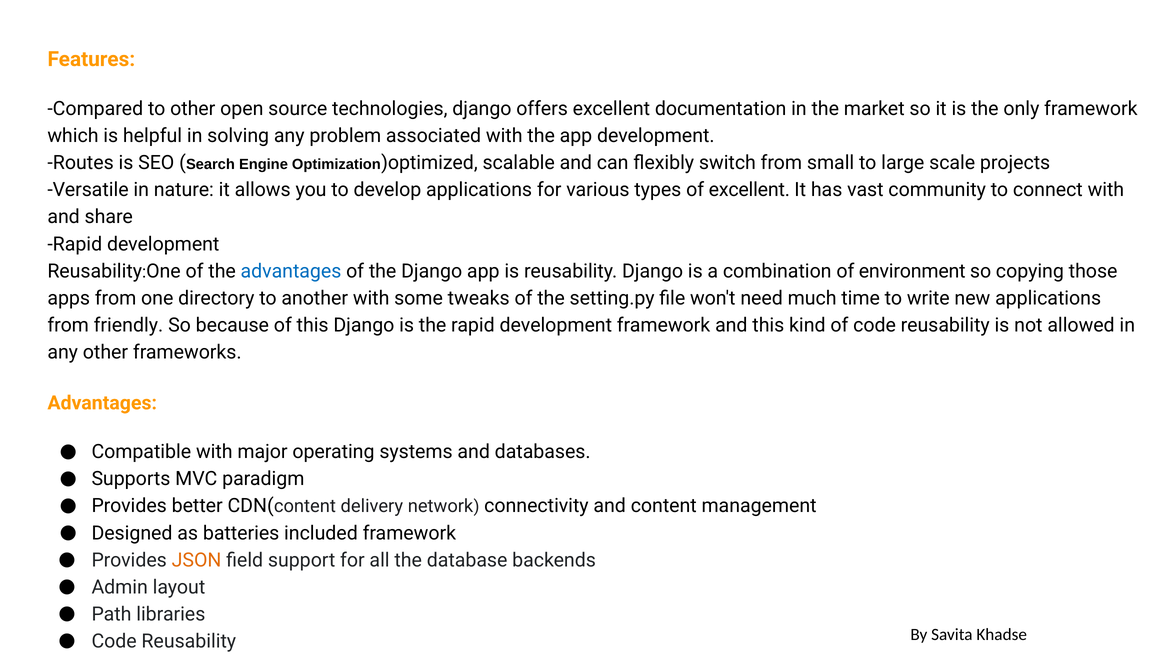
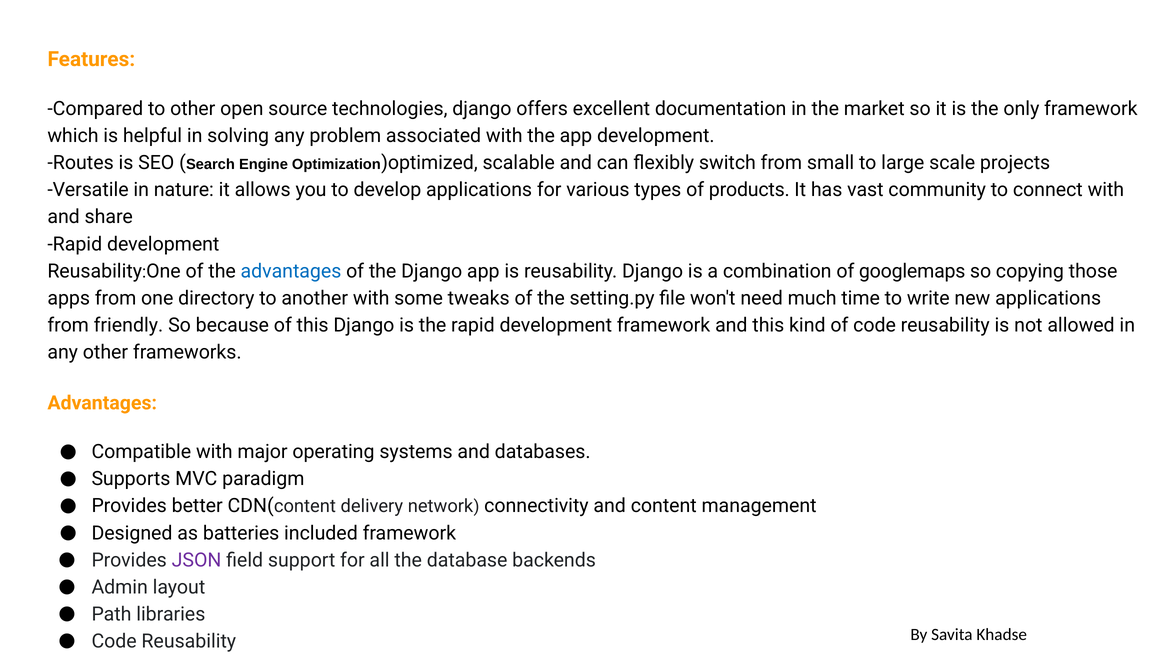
of excellent: excellent -> products (749, 190)
environment: environment -> googlemaps (912, 271)
JSON colour: orange -> purple (197, 560)
